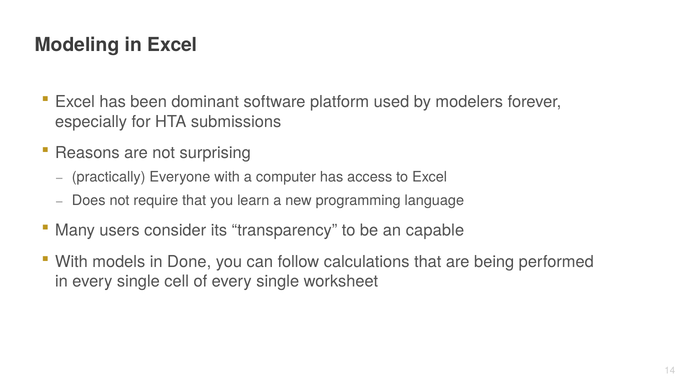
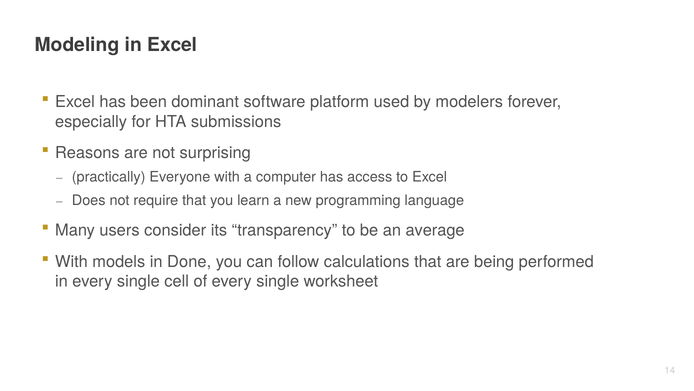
capable: capable -> average (435, 230)
